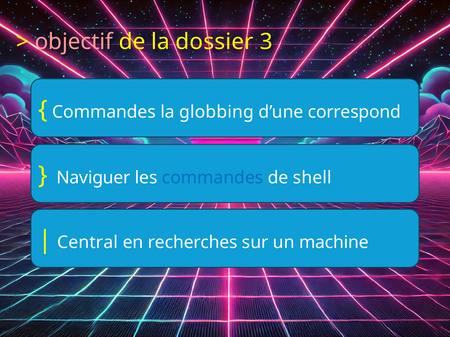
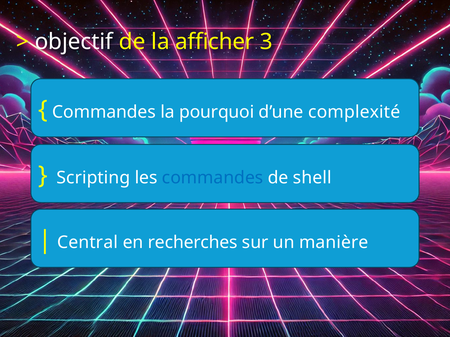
objectif colour: pink -> white (74, 42)
dossier: dossier -> afficher (215, 42)
globbing: globbing -> pourquoi (217, 112)
correspond: correspond -> complexité (354, 112)
Naviguer: Naviguer -> Scripting (93, 178)
machine: machine -> manière (334, 243)
